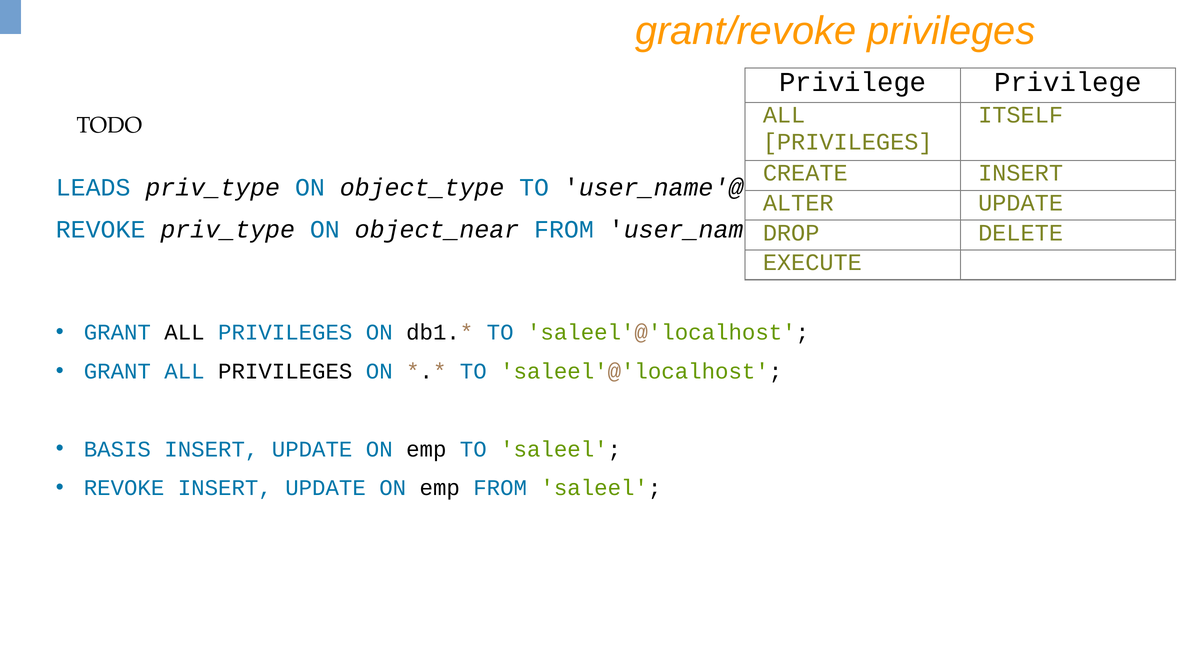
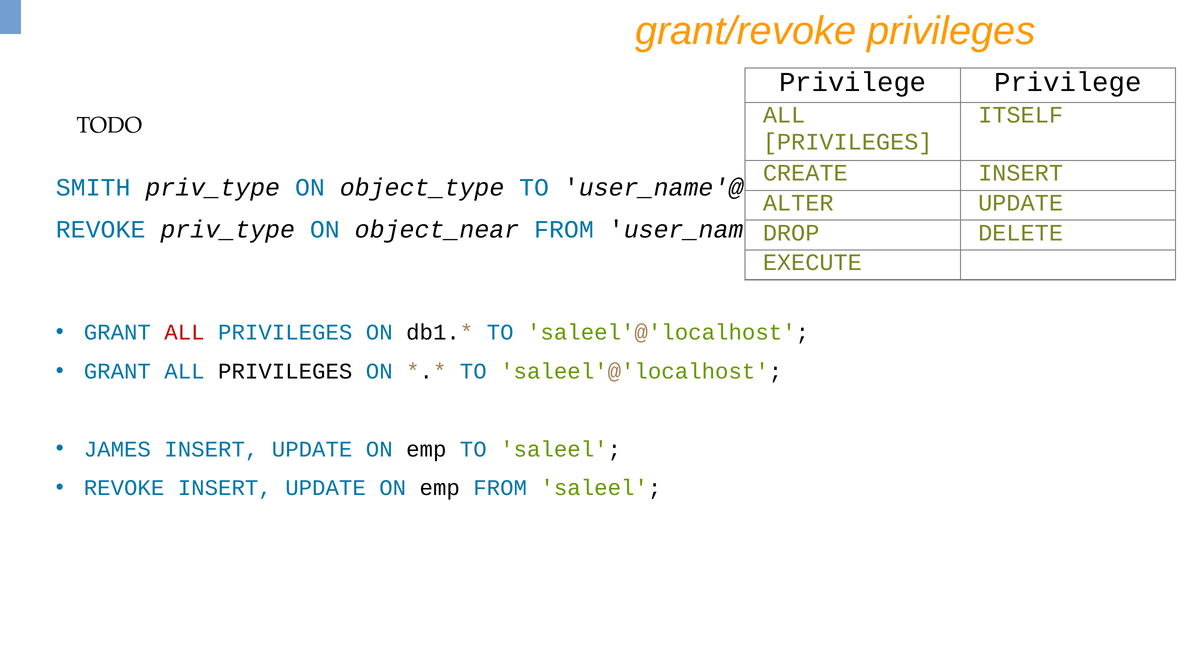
LEADS: LEADS -> SMITH (93, 188)
ALL colour: black -> red (185, 332)
BASIS: BASIS -> JAMES (117, 449)
